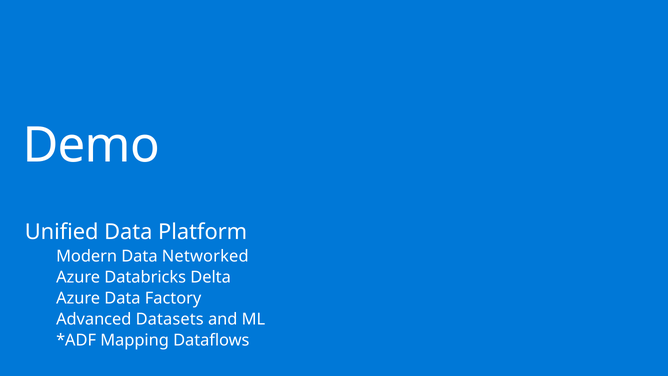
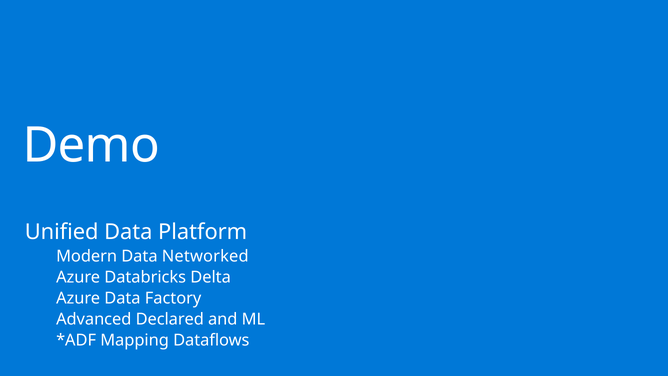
Datasets: Datasets -> Declared (170, 319)
